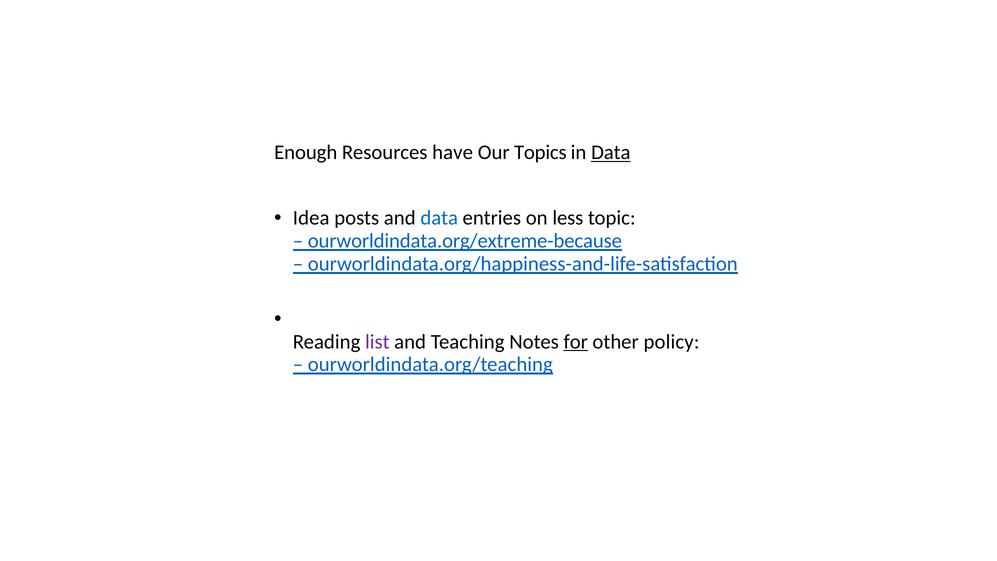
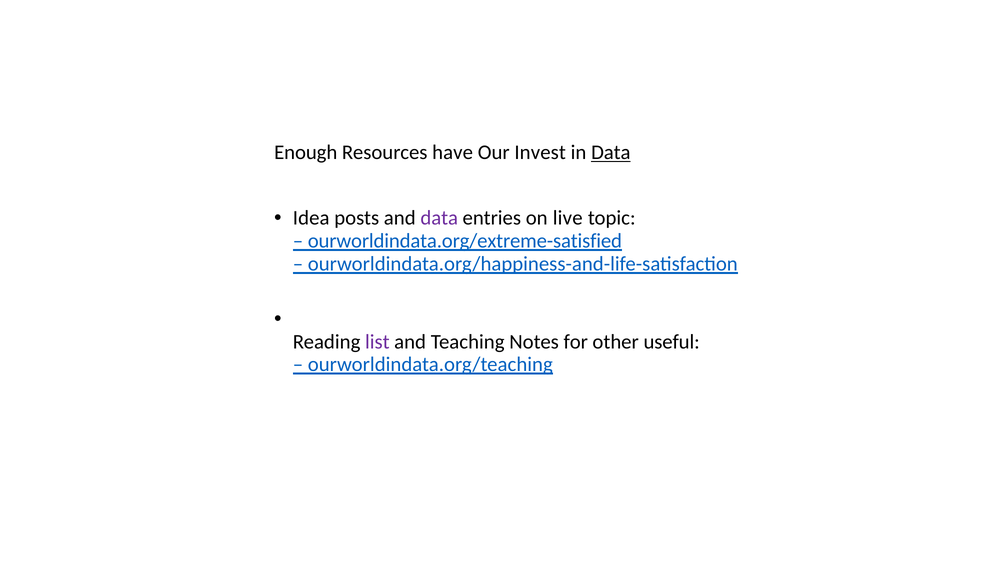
Topics: Topics -> Invest (540, 152)
data colour: blue -> purple (439, 218)
less: less -> live (568, 218)
ourworldindata.org/extreme-because: ourworldindata.org/extreme-because -> ourworldindata.org/extreme-satisfied (465, 241)
for underline: present -> none (576, 342)
policy: policy -> useful (672, 342)
